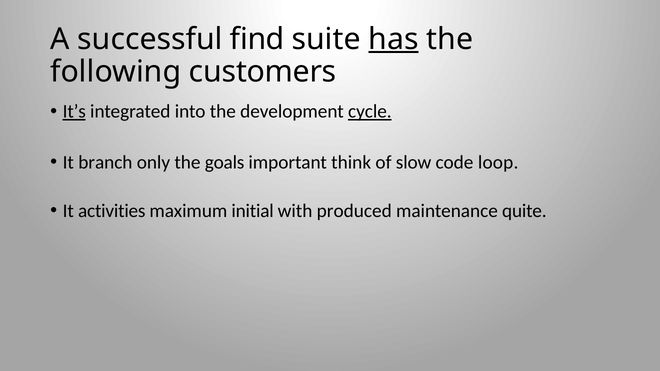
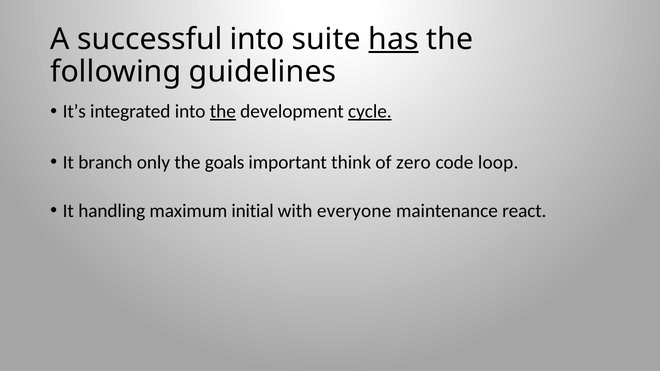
successful find: find -> into (257, 39)
customers: customers -> guidelines (263, 72)
It’s underline: present -> none (74, 112)
the underline: none -> present (223, 112)
slow: slow -> zero (413, 162)
activities: activities -> handling (112, 211)
produced: produced -> everyone (354, 211)
quite: quite -> react (524, 211)
